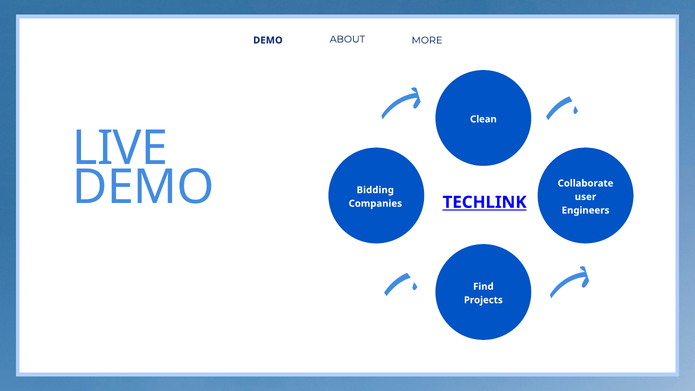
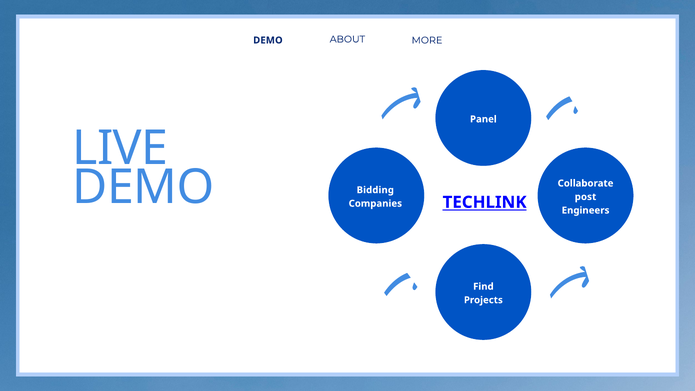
Clean: Clean -> Panel (483, 119)
user: user -> post (585, 197)
